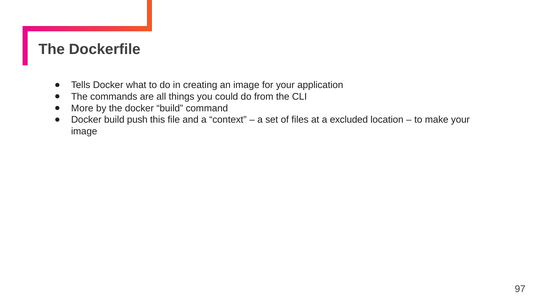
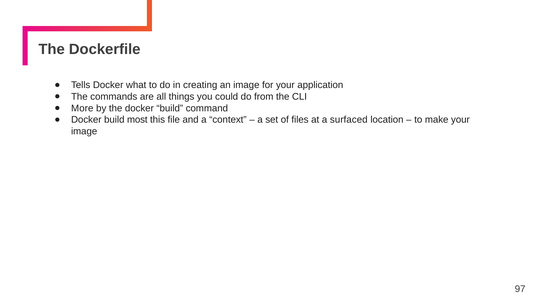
push: push -> most (137, 120)
excluded: excluded -> surfaced (349, 120)
